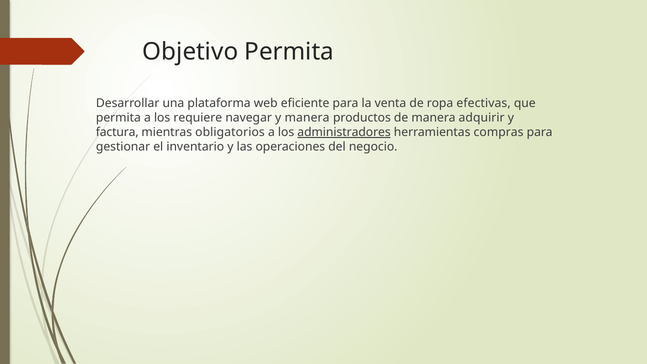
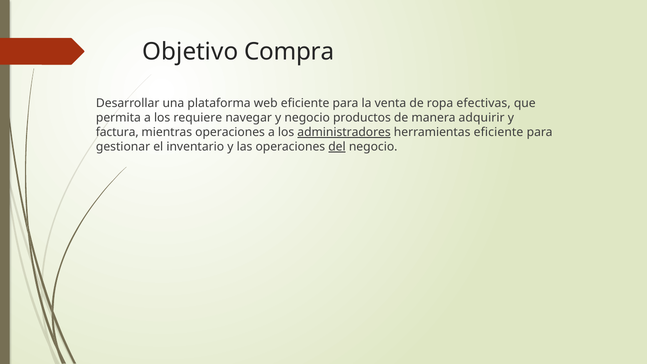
Objetivo Permita: Permita -> Compra (289, 52)
y manera: manera -> negocio (307, 118)
mientras obligatorios: obligatorios -> operaciones (230, 132)
herramientas compras: compras -> eficiente (499, 132)
del underline: none -> present (337, 147)
